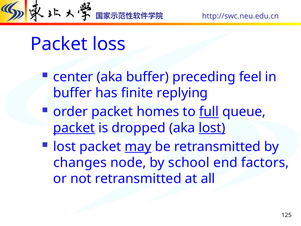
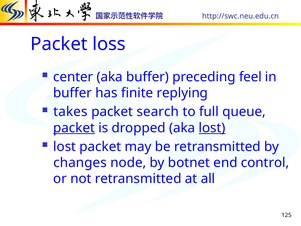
order: order -> takes (70, 112)
homes: homes -> search (158, 112)
full underline: present -> none (209, 112)
may underline: present -> none (138, 146)
school: school -> botnet (189, 163)
factors: factors -> control (265, 163)
